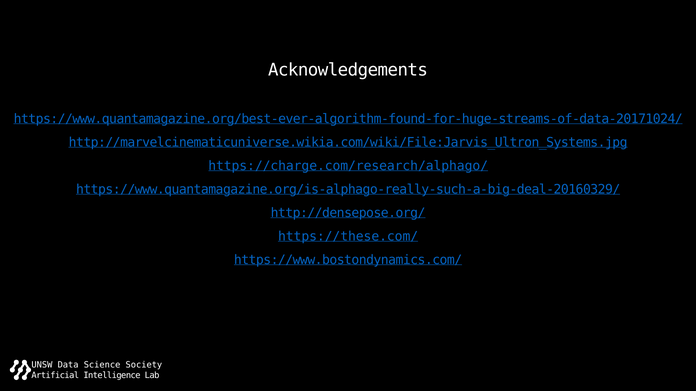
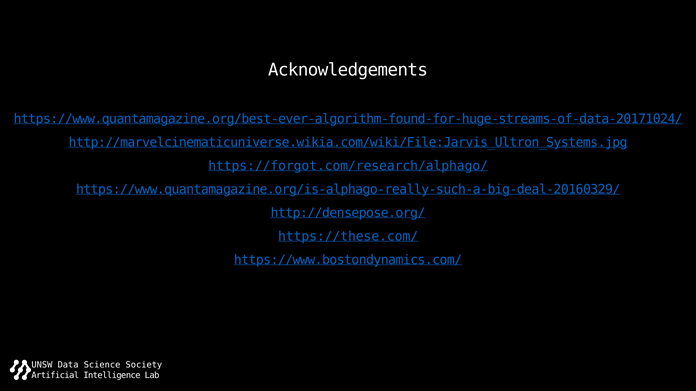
https://charge.com/research/alphago/: https://charge.com/research/alphago/ -> https://forgot.com/research/alphago/ (348, 166)
